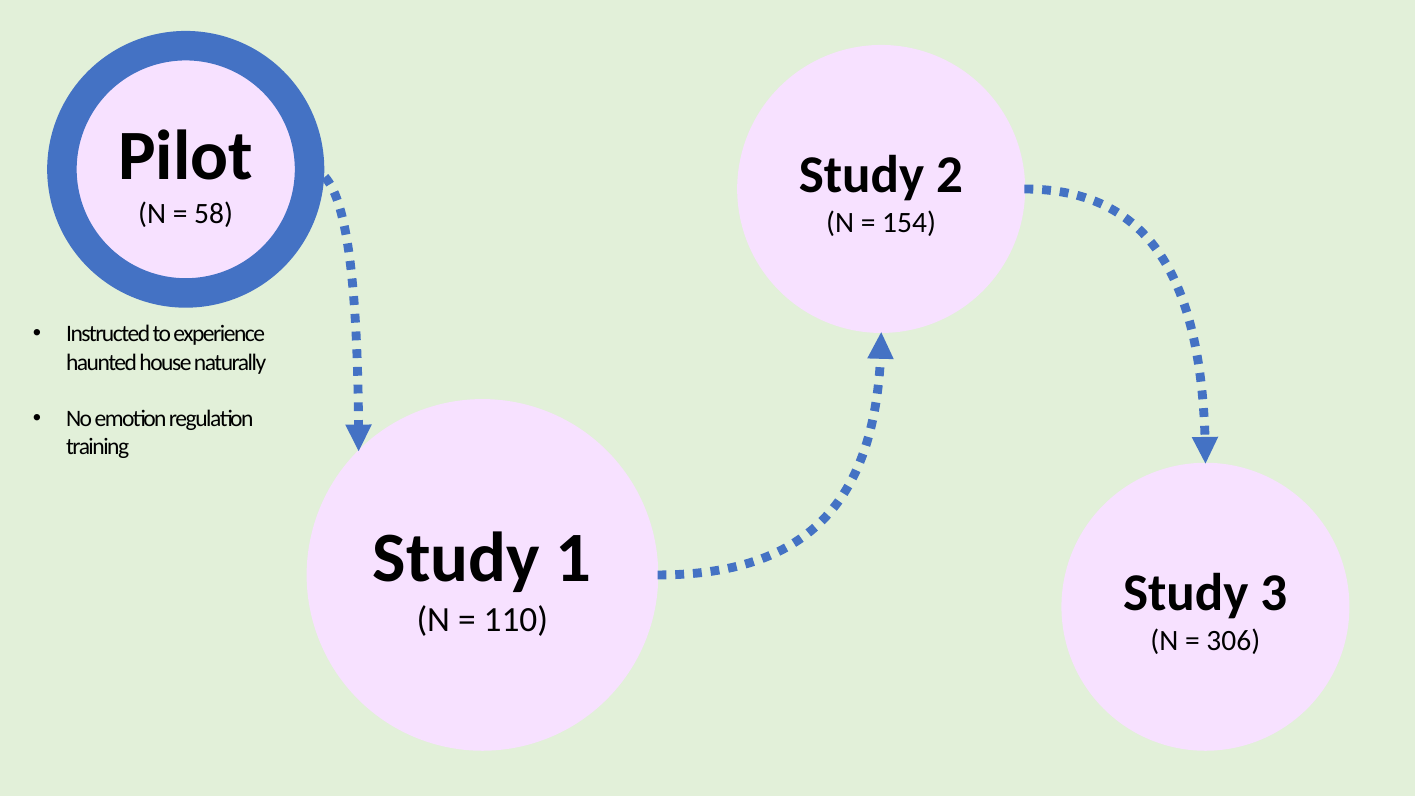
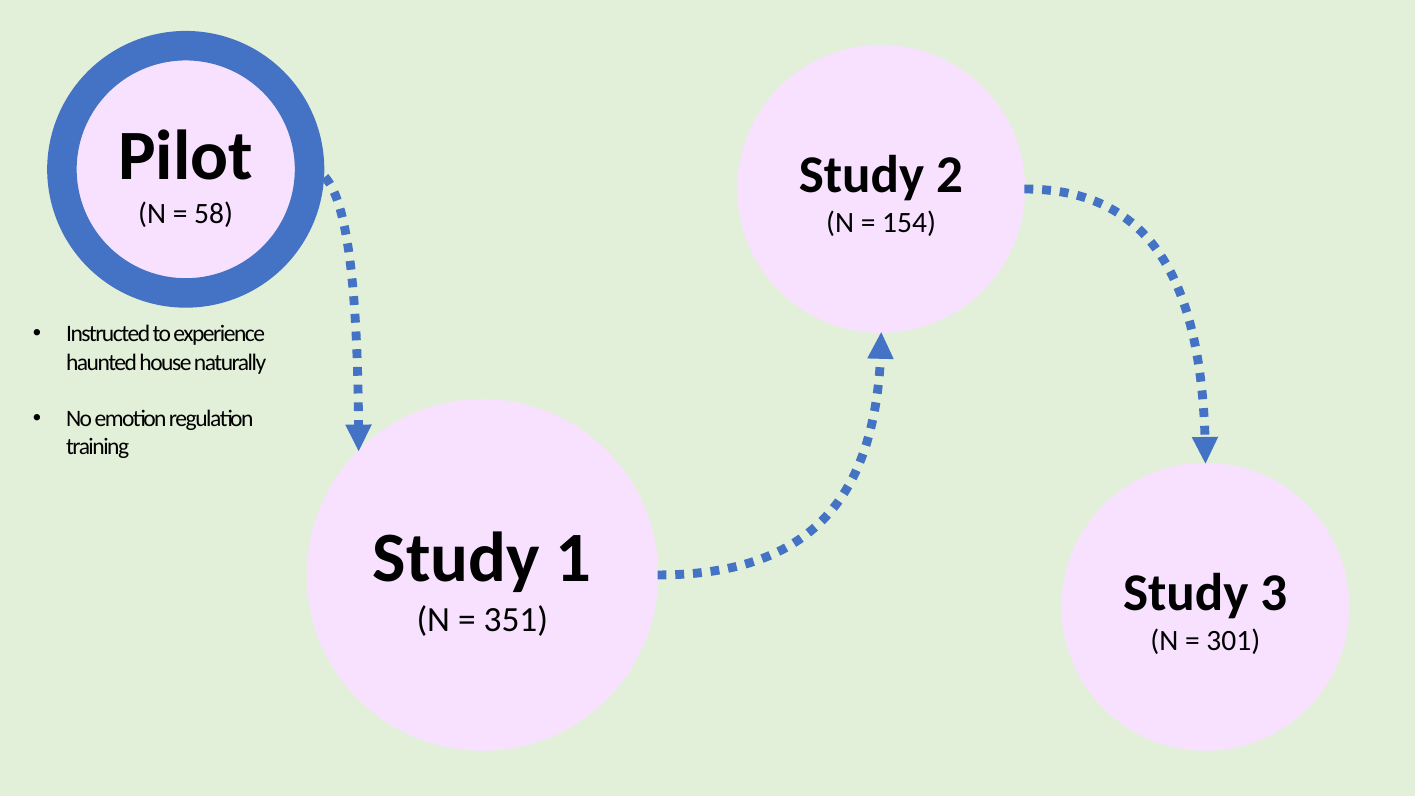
110: 110 -> 351 (516, 620)
306: 306 -> 301 (1233, 641)
